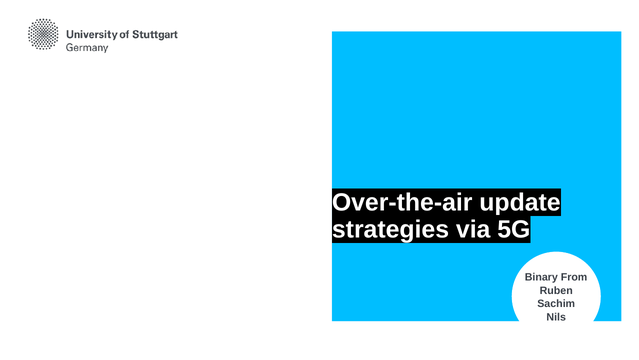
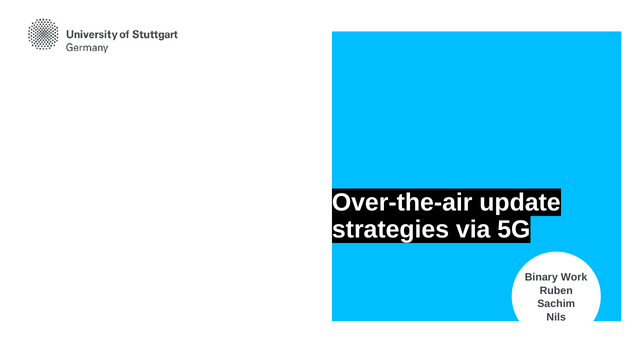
From: From -> Work (574, 277)
